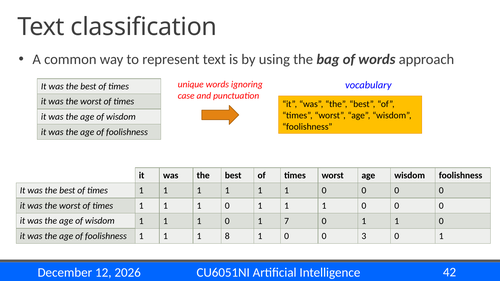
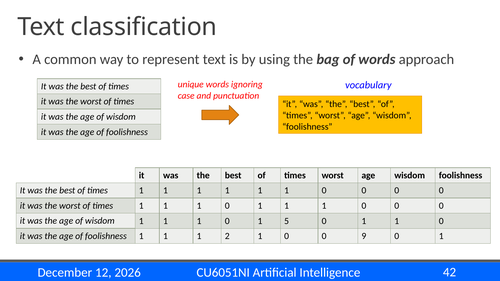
7: 7 -> 5 (287, 221)
8: 8 -> 2 (227, 236)
3: 3 -> 9 (364, 236)
